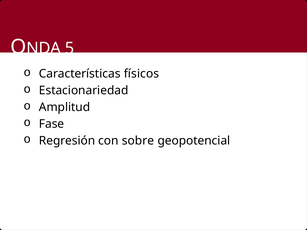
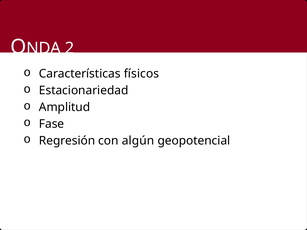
5: 5 -> 2 (70, 48)
sobre: sobre -> algún (138, 141)
